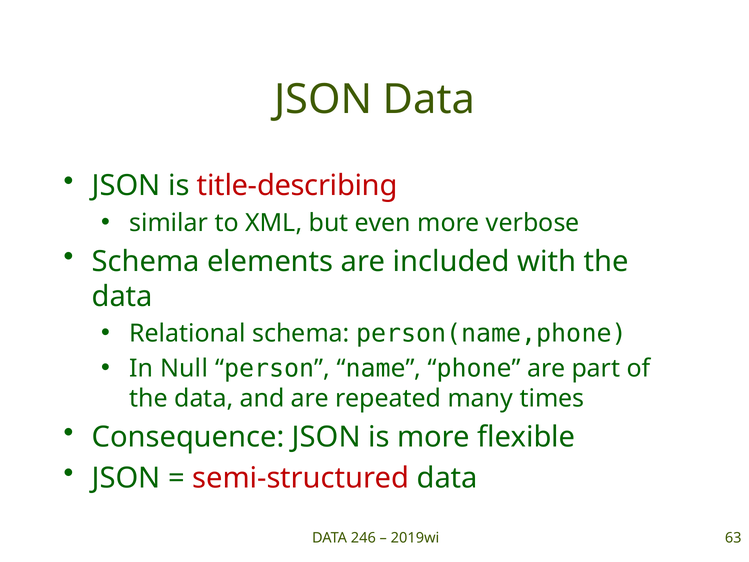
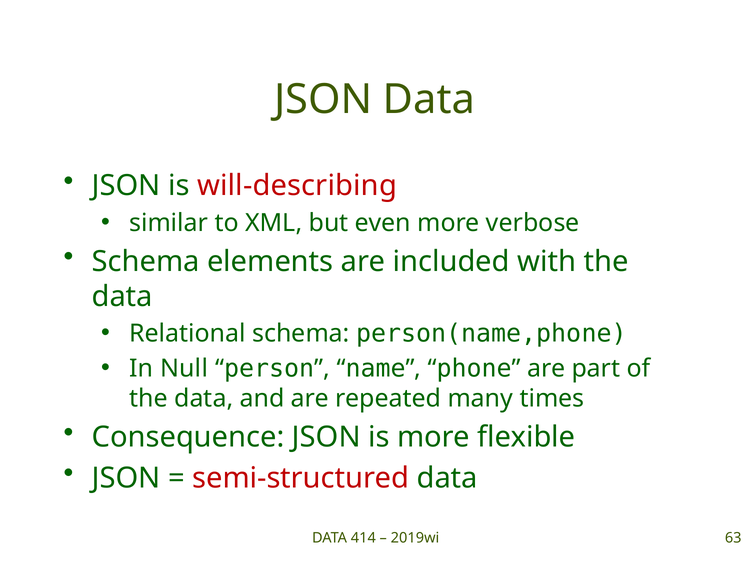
title-describing: title-describing -> will-describing (297, 186)
246: 246 -> 414 (363, 538)
